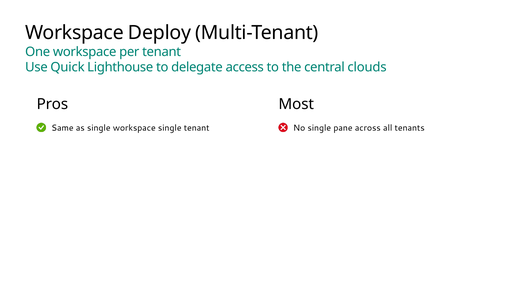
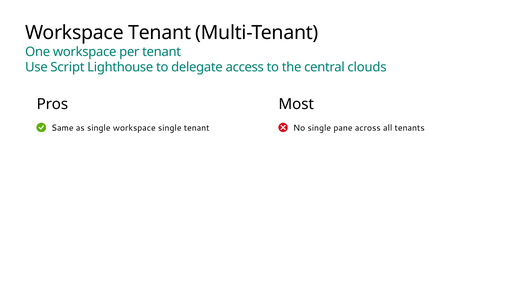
Workspace Deploy: Deploy -> Tenant (160, 33)
Quick: Quick -> Script (67, 67)
